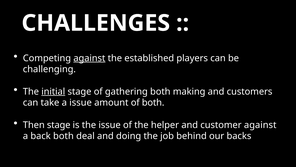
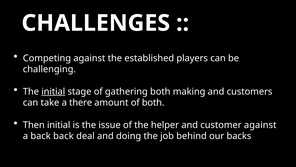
against underline: present -> none (89, 58)
a issue: issue -> there (81, 102)
Then stage: stage -> initial (59, 125)
back both: both -> back (63, 136)
